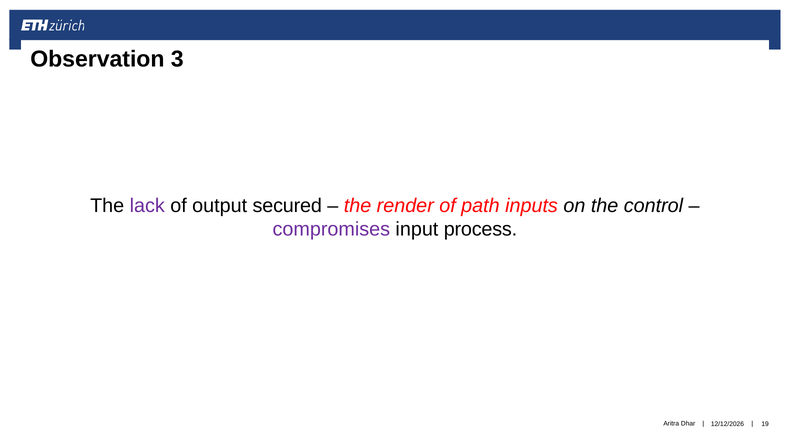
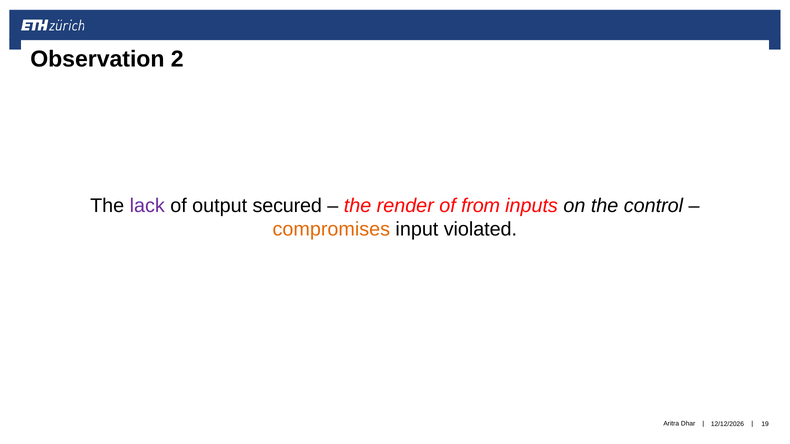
3: 3 -> 2 (177, 59)
path: path -> from (481, 206)
compromises colour: purple -> orange (331, 230)
process: process -> violated (480, 230)
